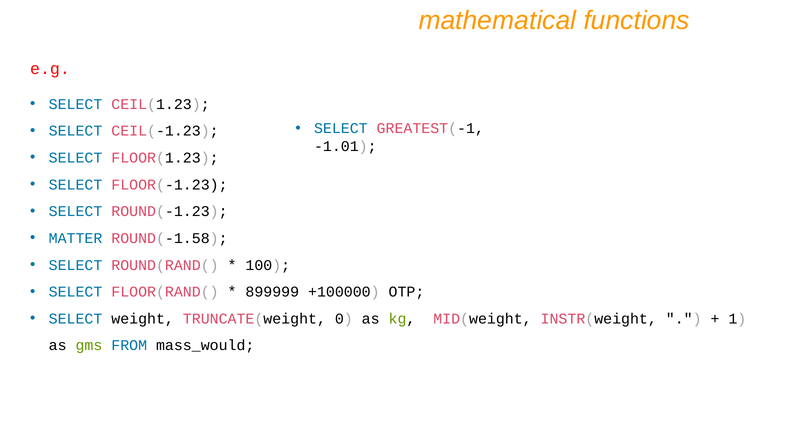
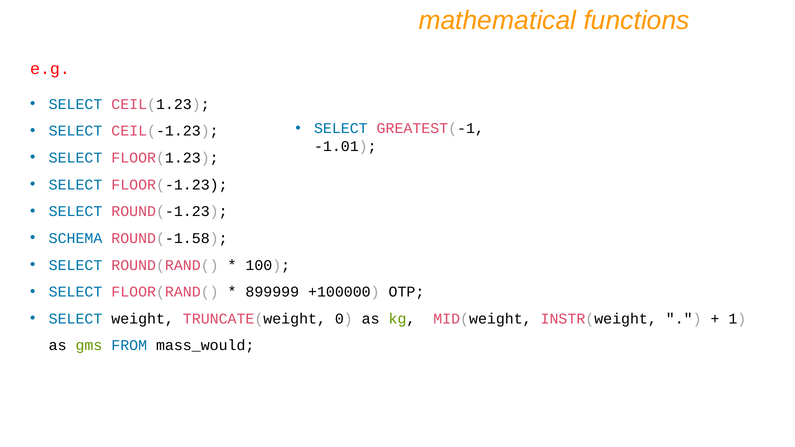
MATTER: MATTER -> SCHEMA (76, 238)
